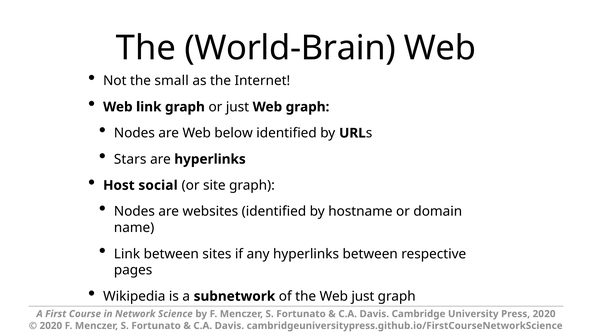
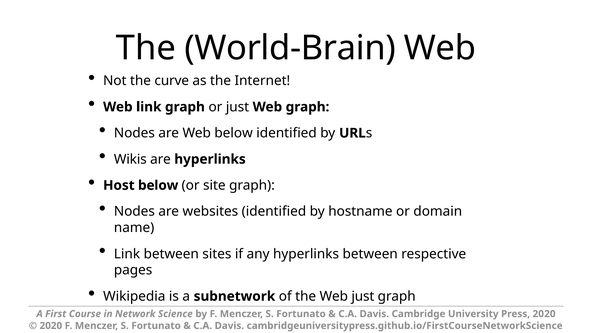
small: small -> curve (172, 81)
Stars: Stars -> Wikis (130, 159)
Host social: social -> below (158, 185)
